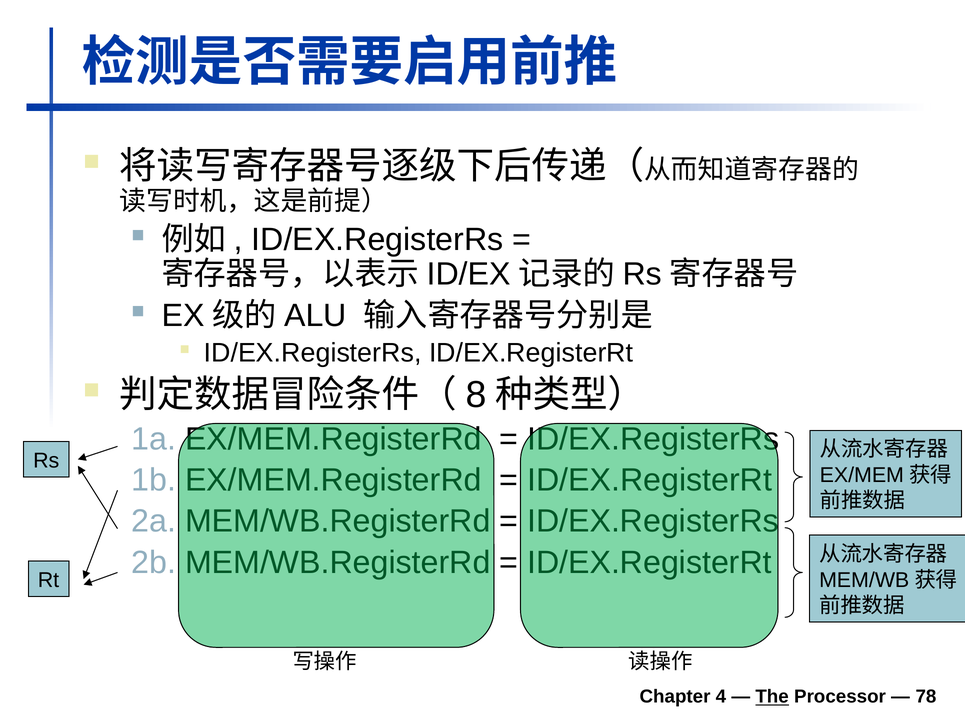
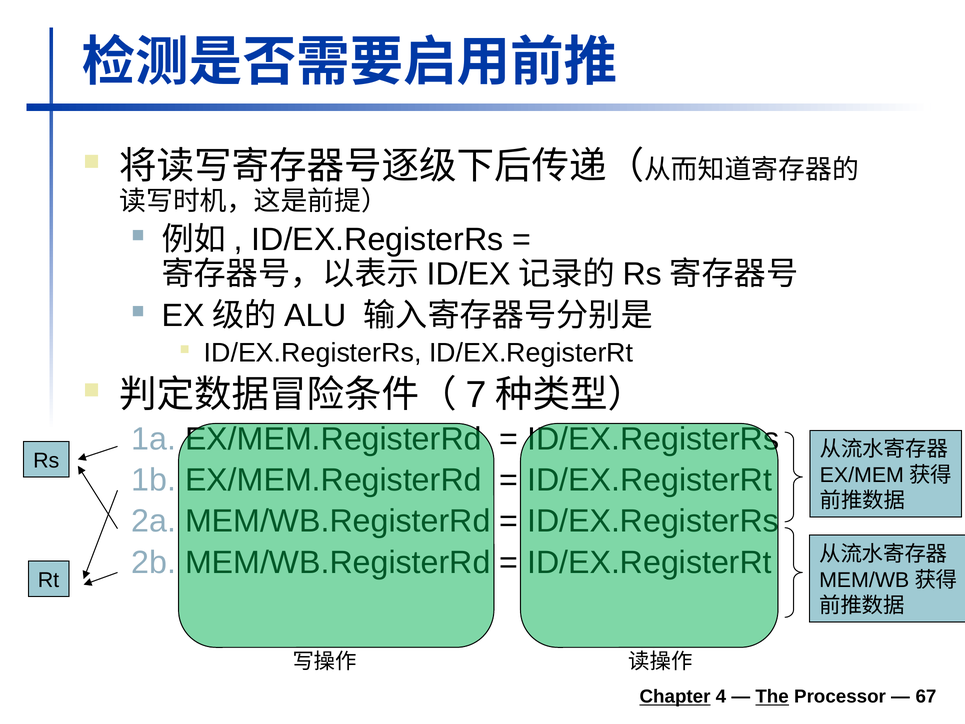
8: 8 -> 7 (476, 395)
Chapter underline: none -> present (675, 697)
78: 78 -> 67 (926, 697)
